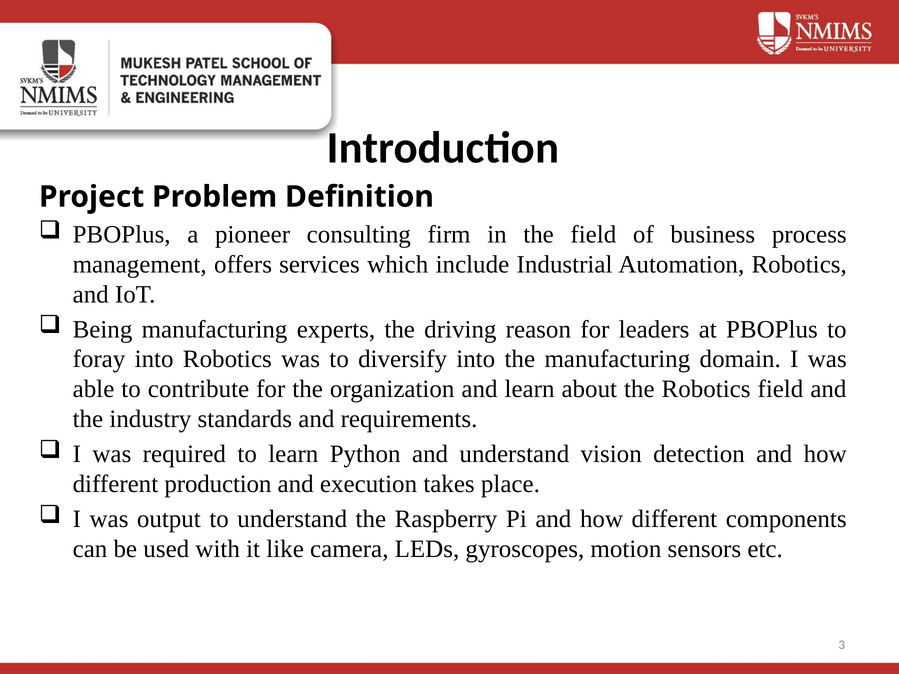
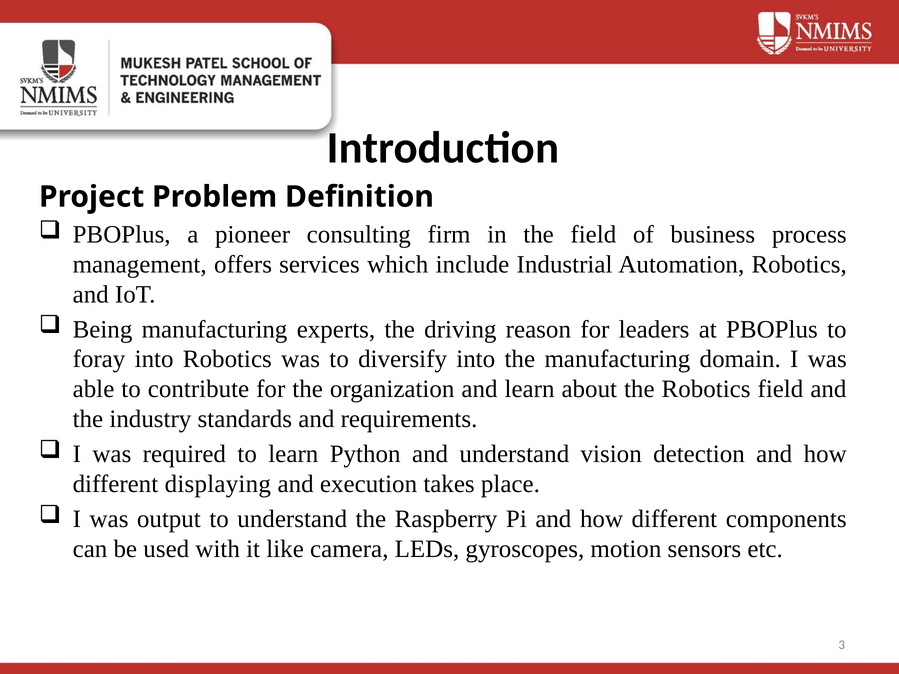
production: production -> displaying (218, 484)
